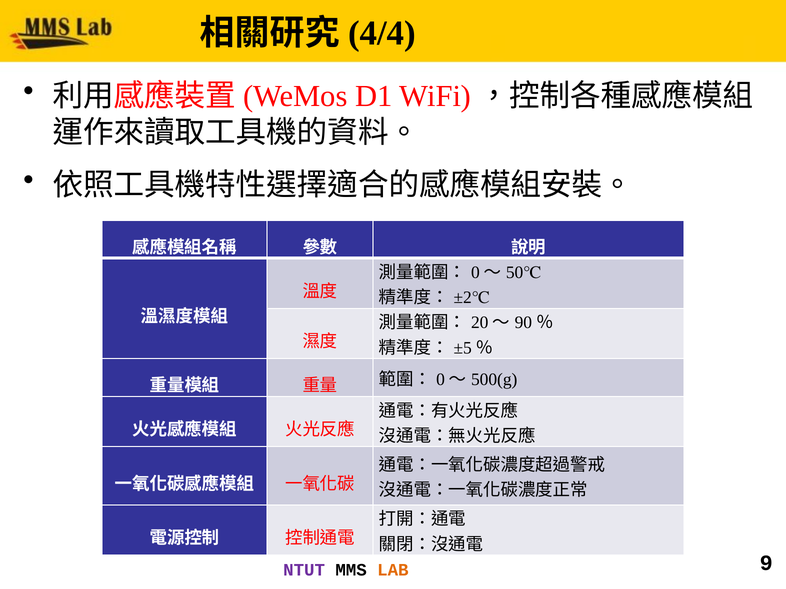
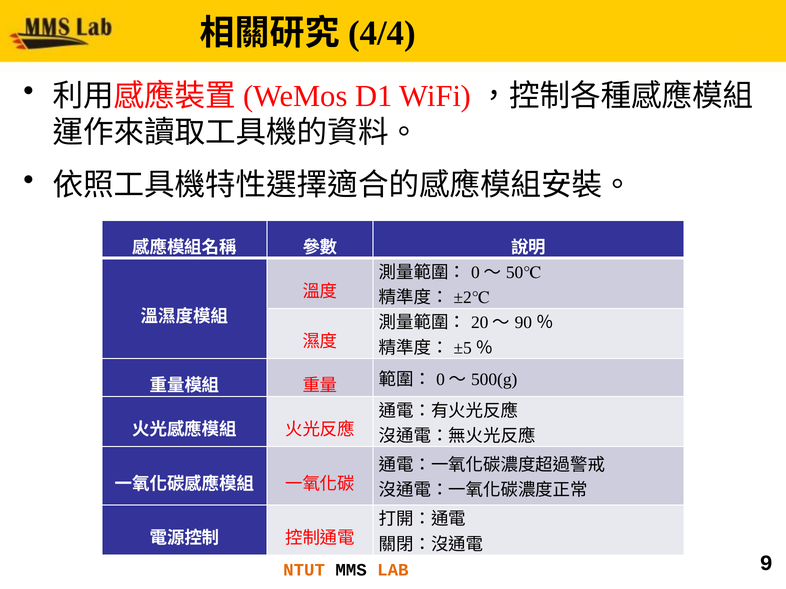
NTUT colour: purple -> orange (304, 570)
